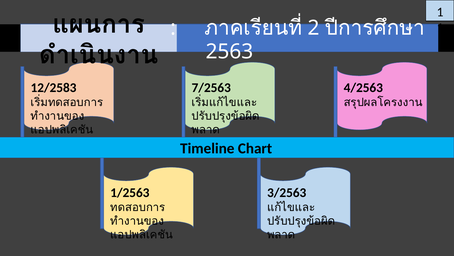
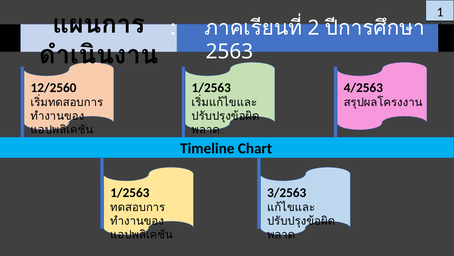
12/2583: 12/2583 -> 12/2560 (54, 88)
7/2563: 7/2563 -> 1/2563 (211, 88)
